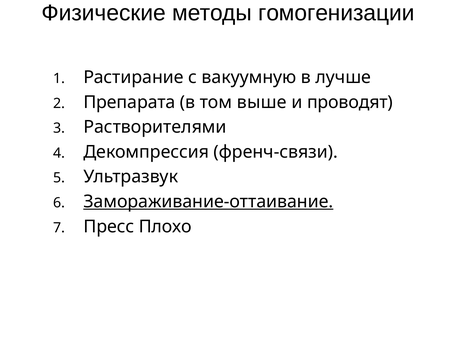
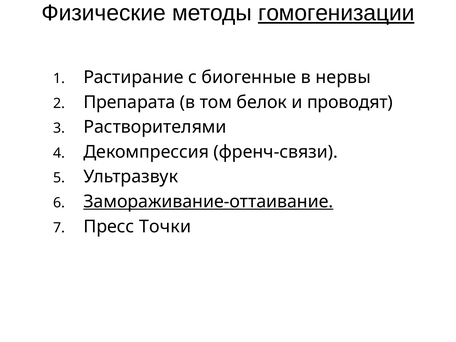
гомогенизации underline: none -> present (336, 13)
вакуумную: вакуумную -> биогенные (249, 77)
лучше: лучше -> нервы (343, 77)
выше: выше -> белок (262, 102)
Плохо: Плохо -> Точки (165, 226)
